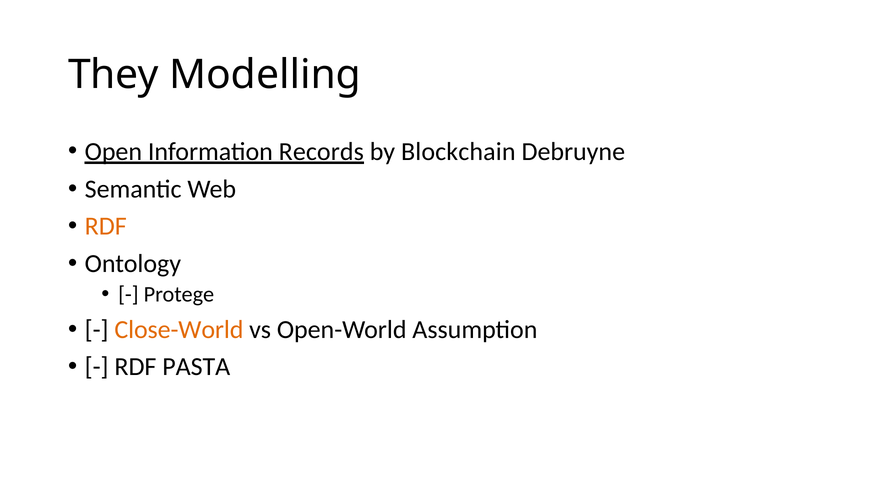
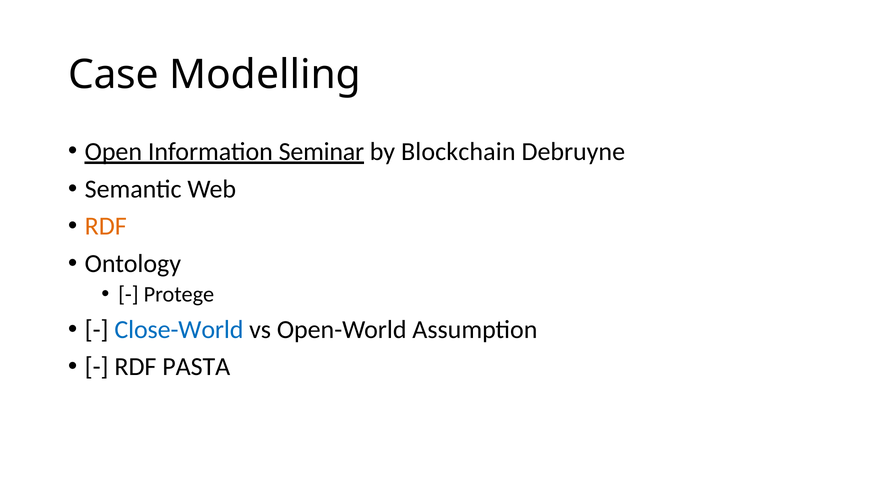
They: They -> Case (113, 75)
Records: Records -> Seminar (321, 152)
Close-World colour: orange -> blue (179, 330)
